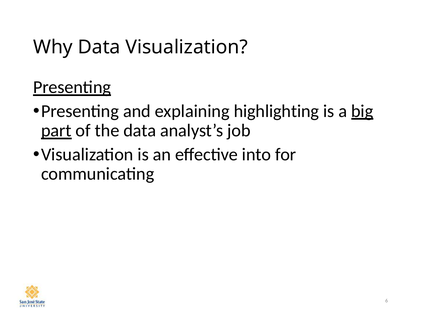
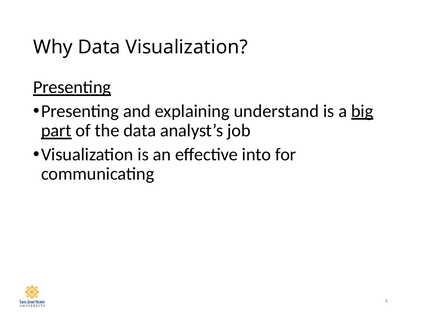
highlighting: highlighting -> understand (276, 111)
